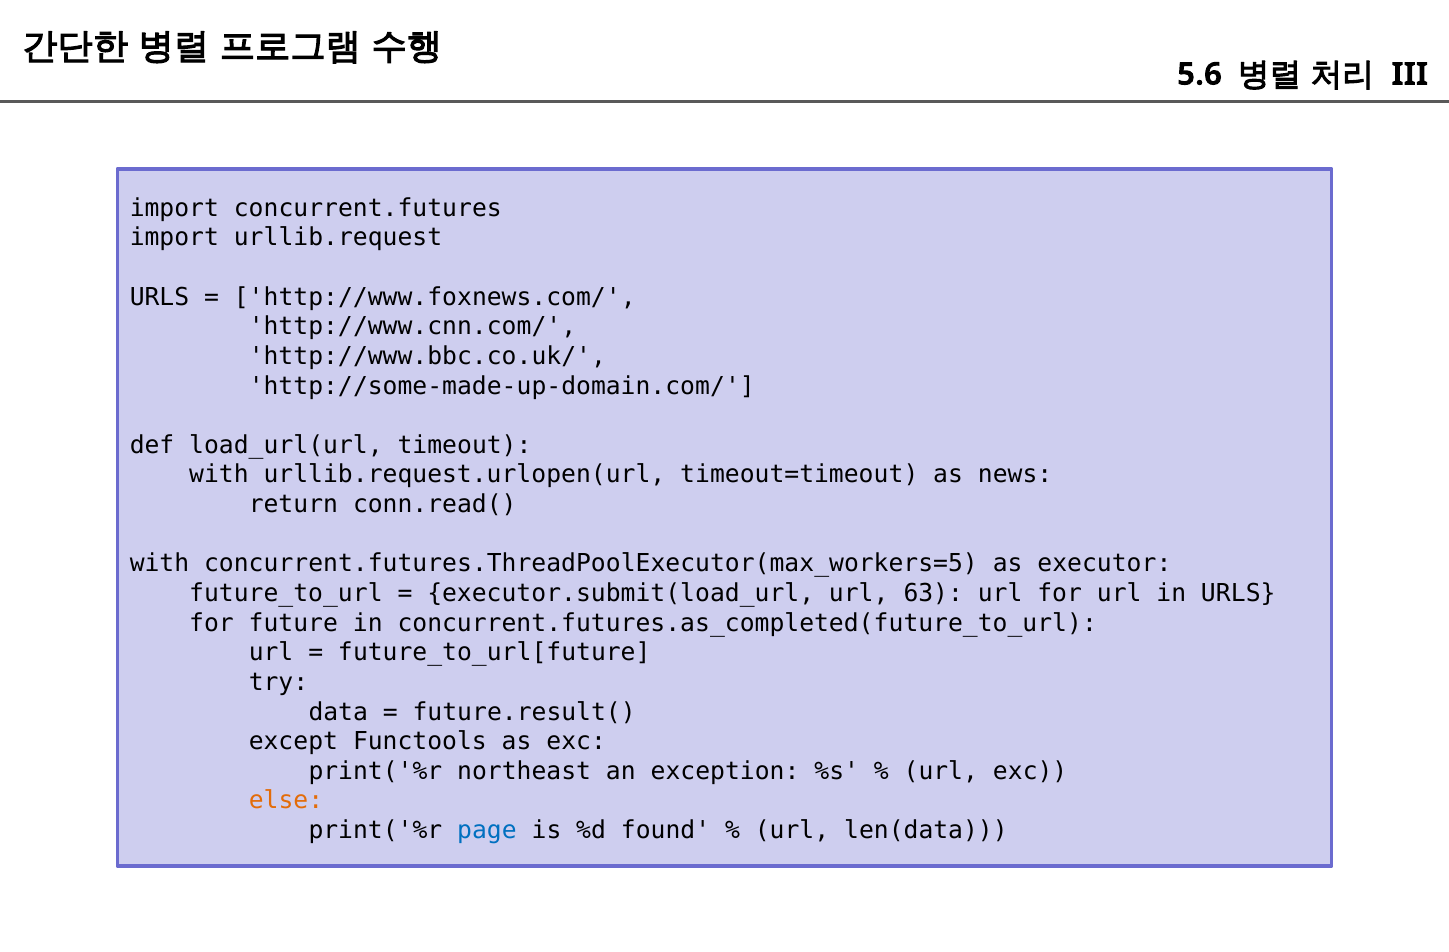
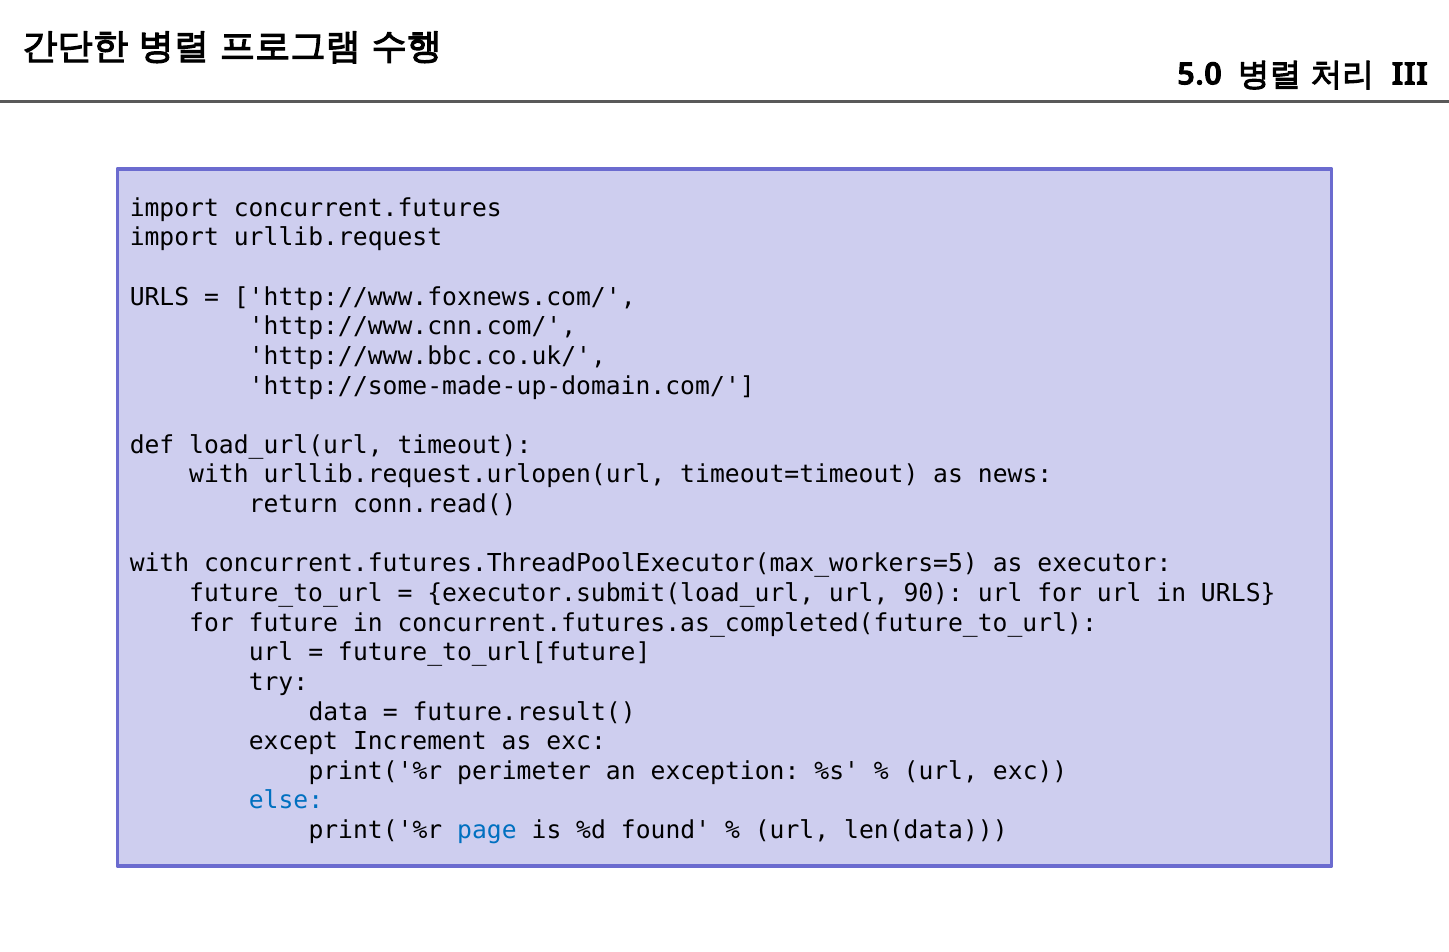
5.6: 5.6 -> 5.0 (1200, 74)
63: 63 -> 90 (933, 593)
Functools: Functools -> Increment (420, 741)
northeast: northeast -> perimeter (524, 771)
else colour: orange -> blue (286, 801)
